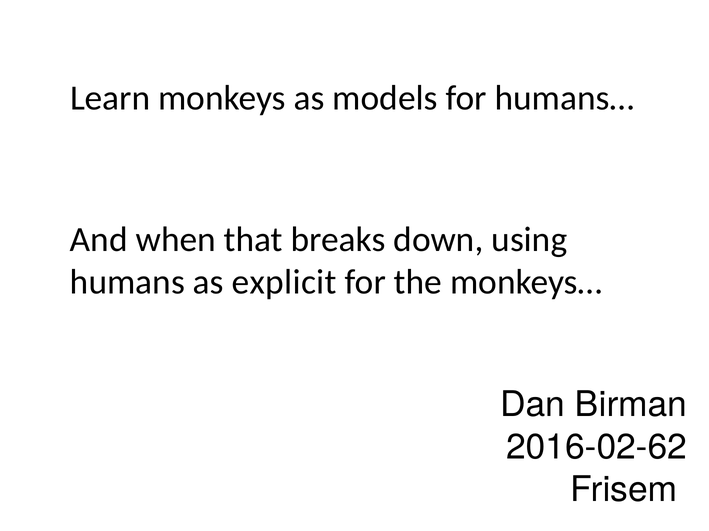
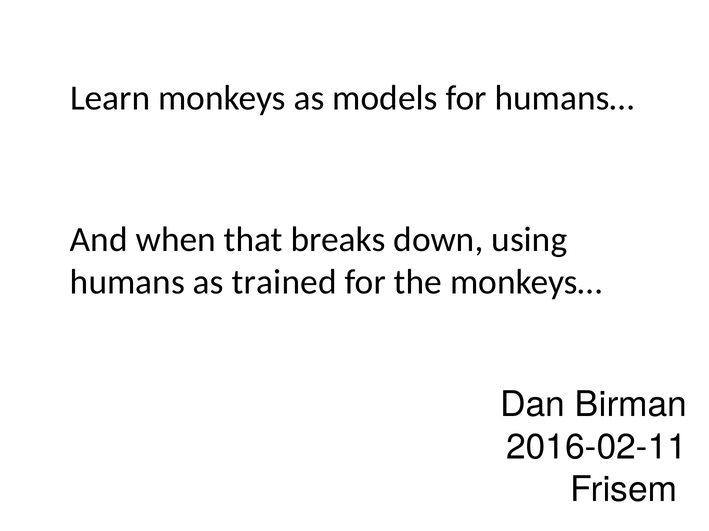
explicit: explicit -> trained (284, 282)
2016-02-62: 2016-02-62 -> 2016-02-11 (597, 448)
